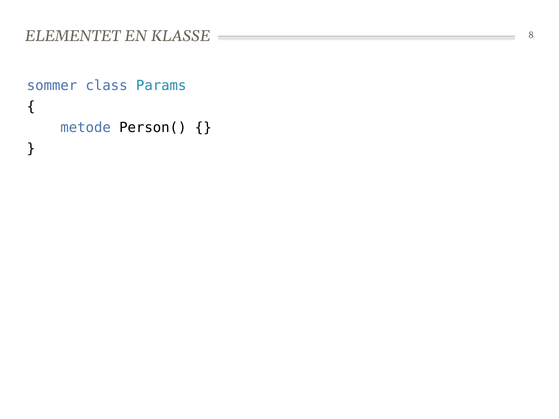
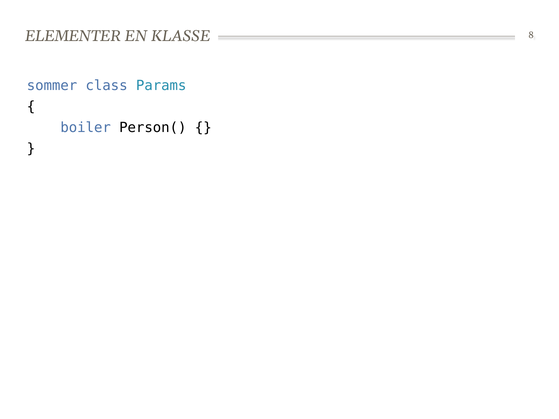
ELEMENTET: ELEMENTET -> ELEMENTER (73, 36)
metode: metode -> boiler (86, 128)
